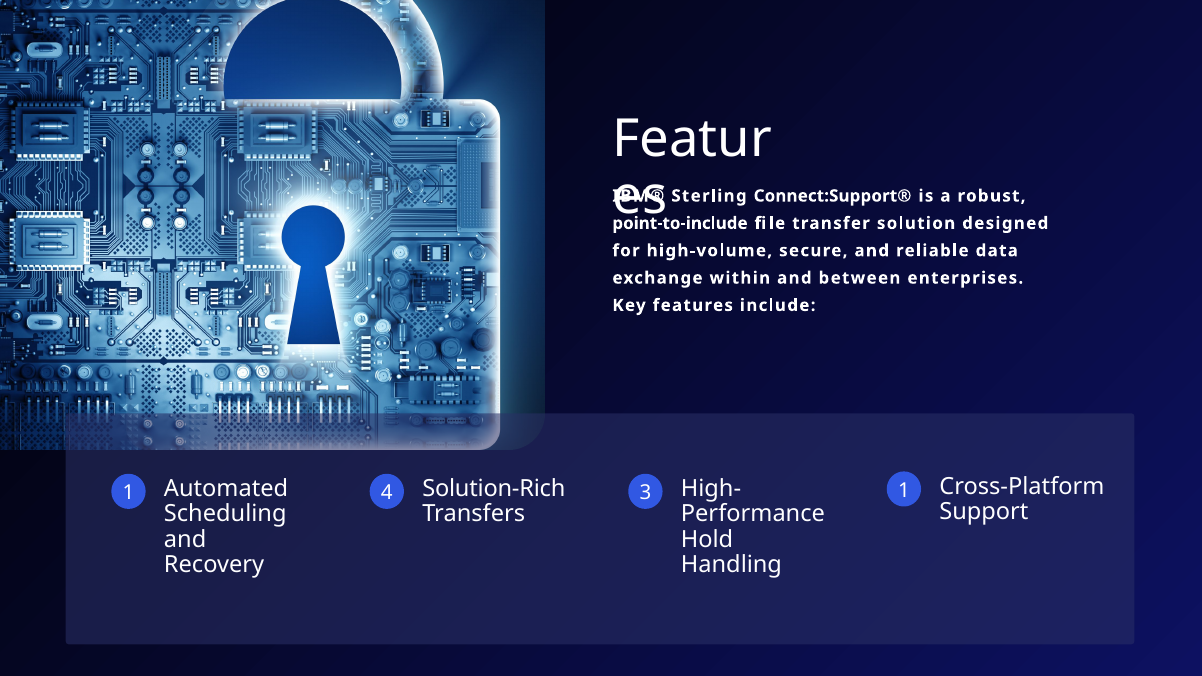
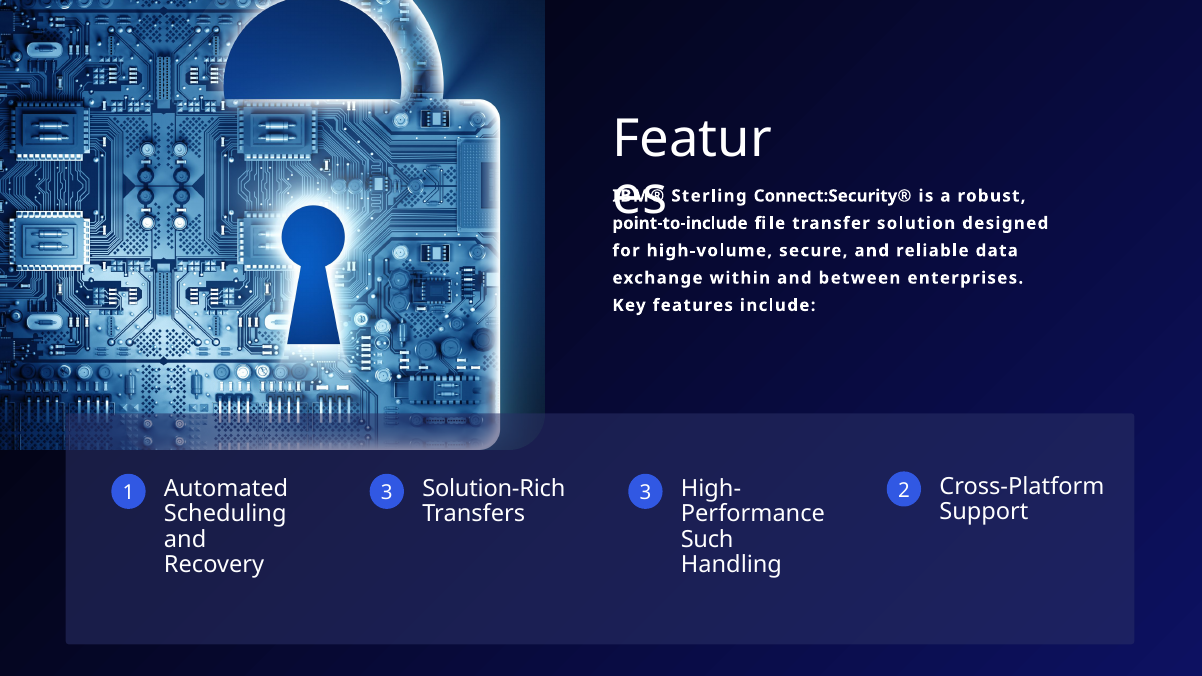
Connect:Support®: Connect:Support® -> Connect:Security® (833, 196)
1 4: 4 -> 3 (387, 493)
3 1: 1 -> 2 (904, 491)
Hold: Hold -> Such (707, 540)
